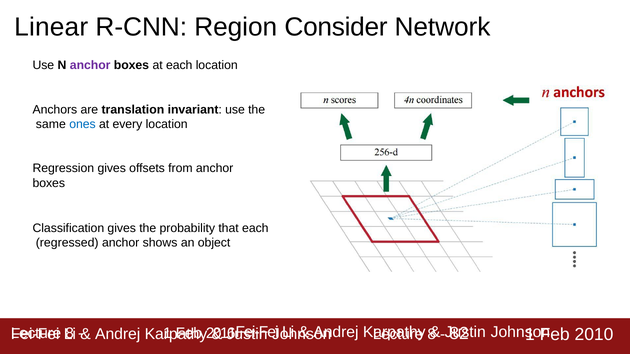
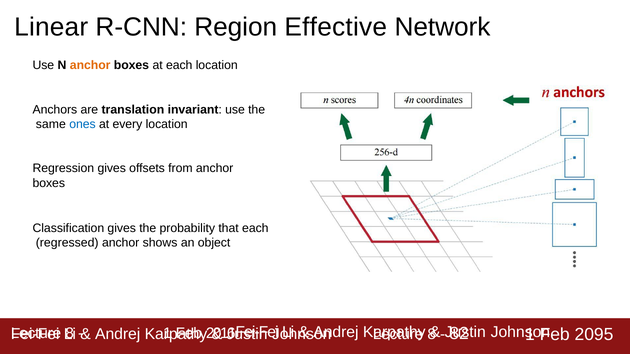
Consider: Consider -> Effective (336, 27)
anchor colour: purple -> orange (90, 65)
2010: 2010 -> 2095 (594, 335)
